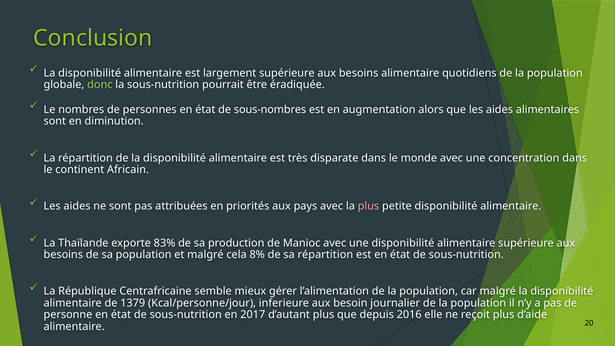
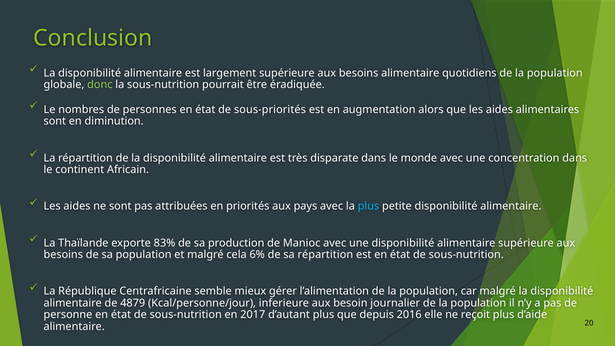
sous-nombres: sous-nombres -> sous-priorités (270, 110)
plus colour: pink -> light blue (368, 206)
8%: 8% -> 6% (257, 255)
1379: 1379 -> 4879 (133, 303)
